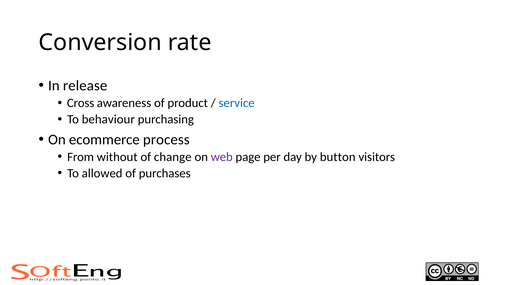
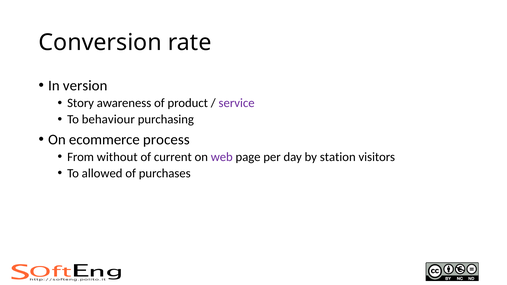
release: release -> version (85, 86)
Cross: Cross -> Story (81, 103)
service colour: blue -> purple (237, 103)
change: change -> current (173, 157)
button: button -> station (338, 157)
